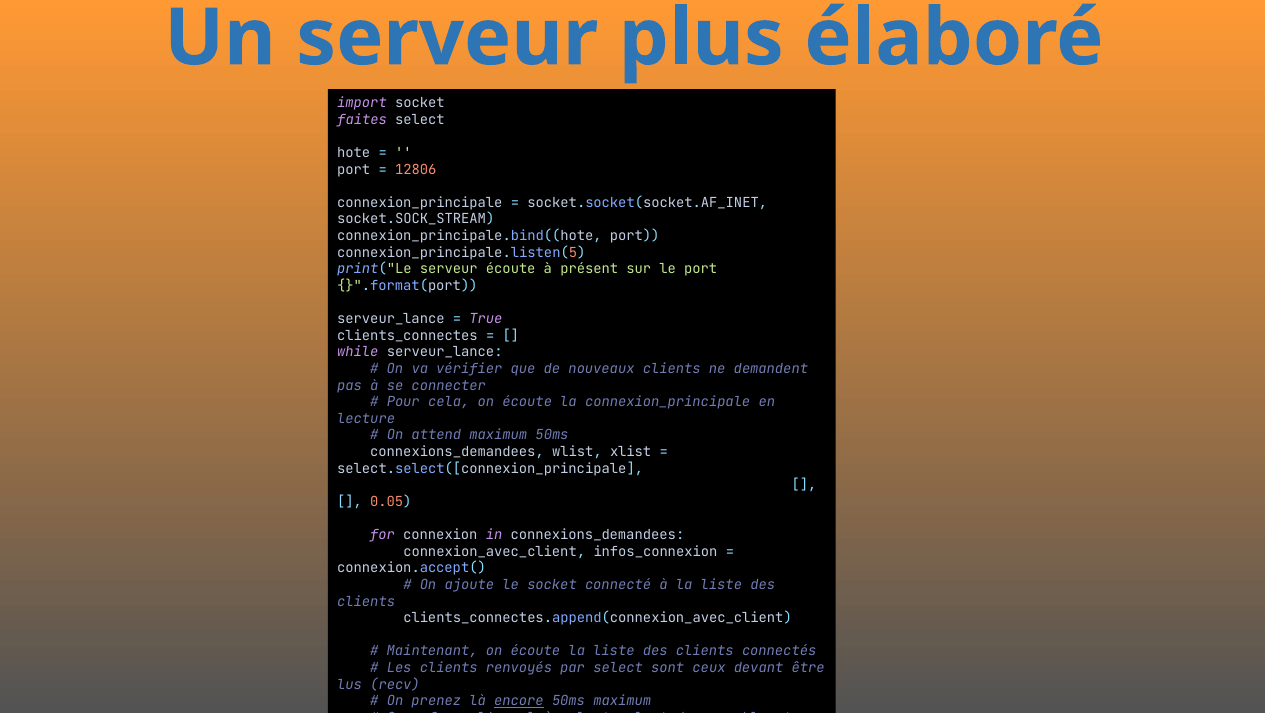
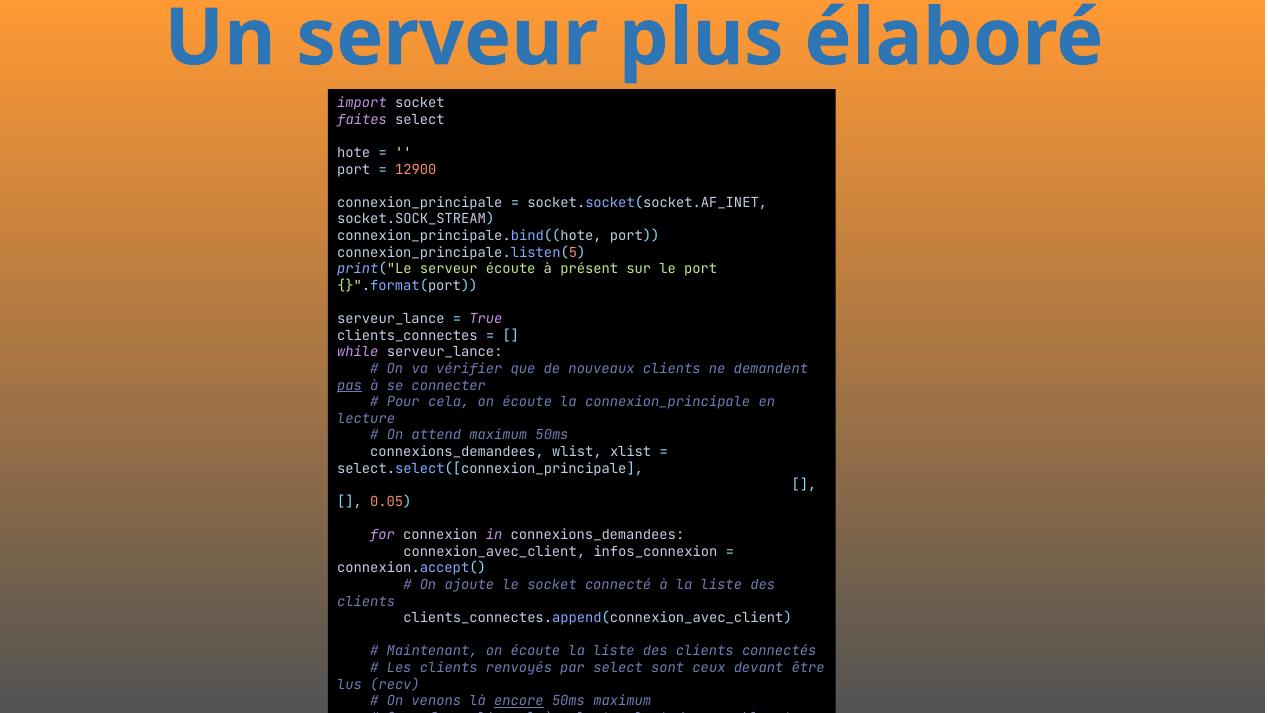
12806: 12806 -> 12900 (416, 170)
pas underline: none -> present (350, 386)
prenez: prenez -> venons (436, 702)
